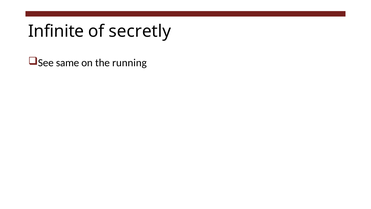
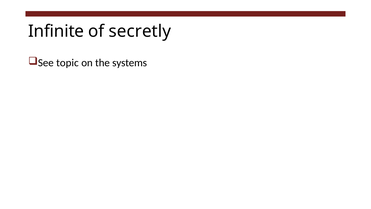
same: same -> topic (67, 63)
running: running -> systems (130, 63)
